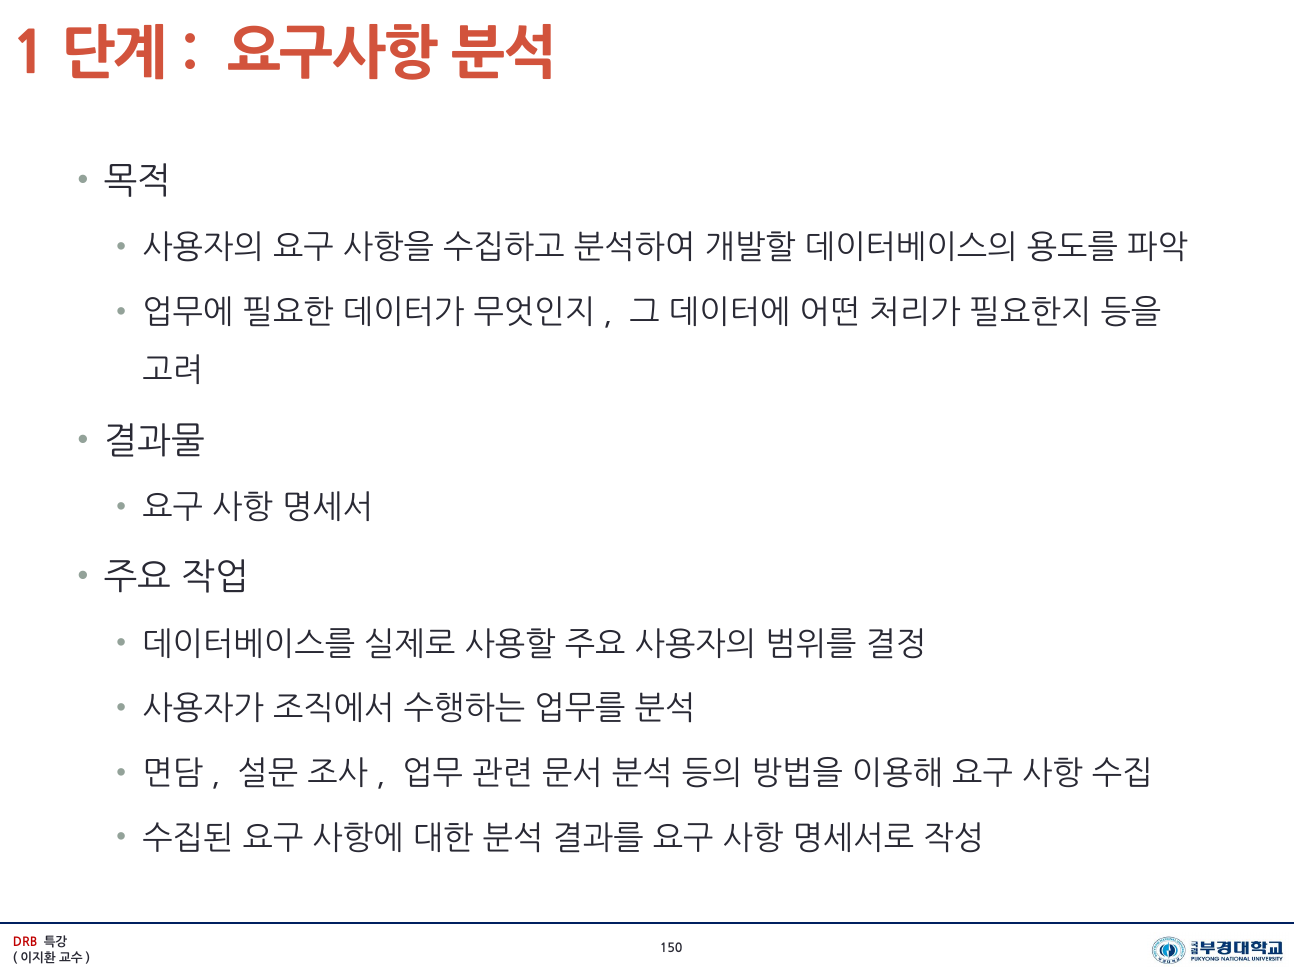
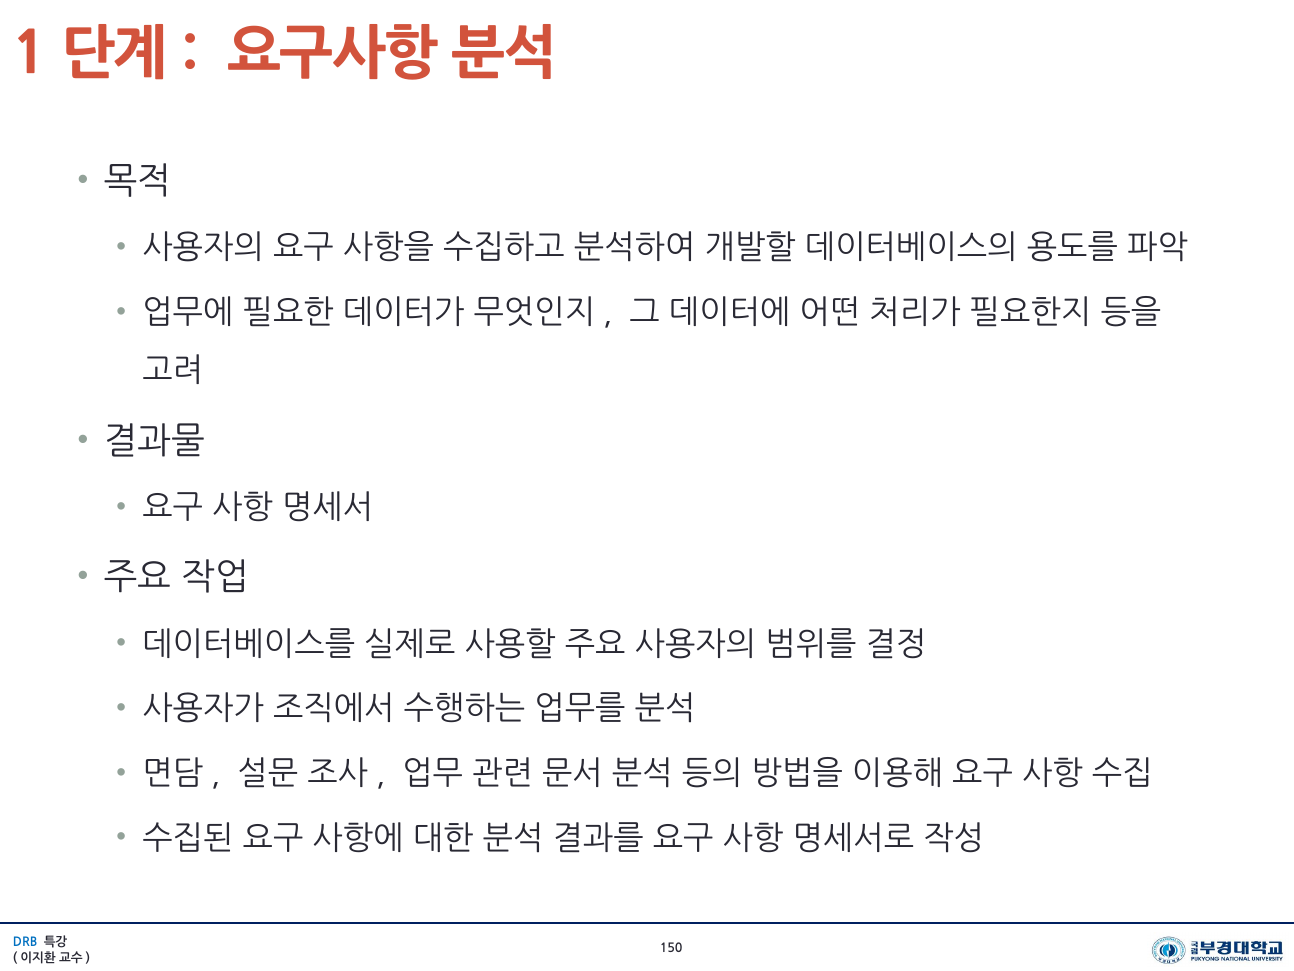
DRB colour: red -> blue (25, 942)
